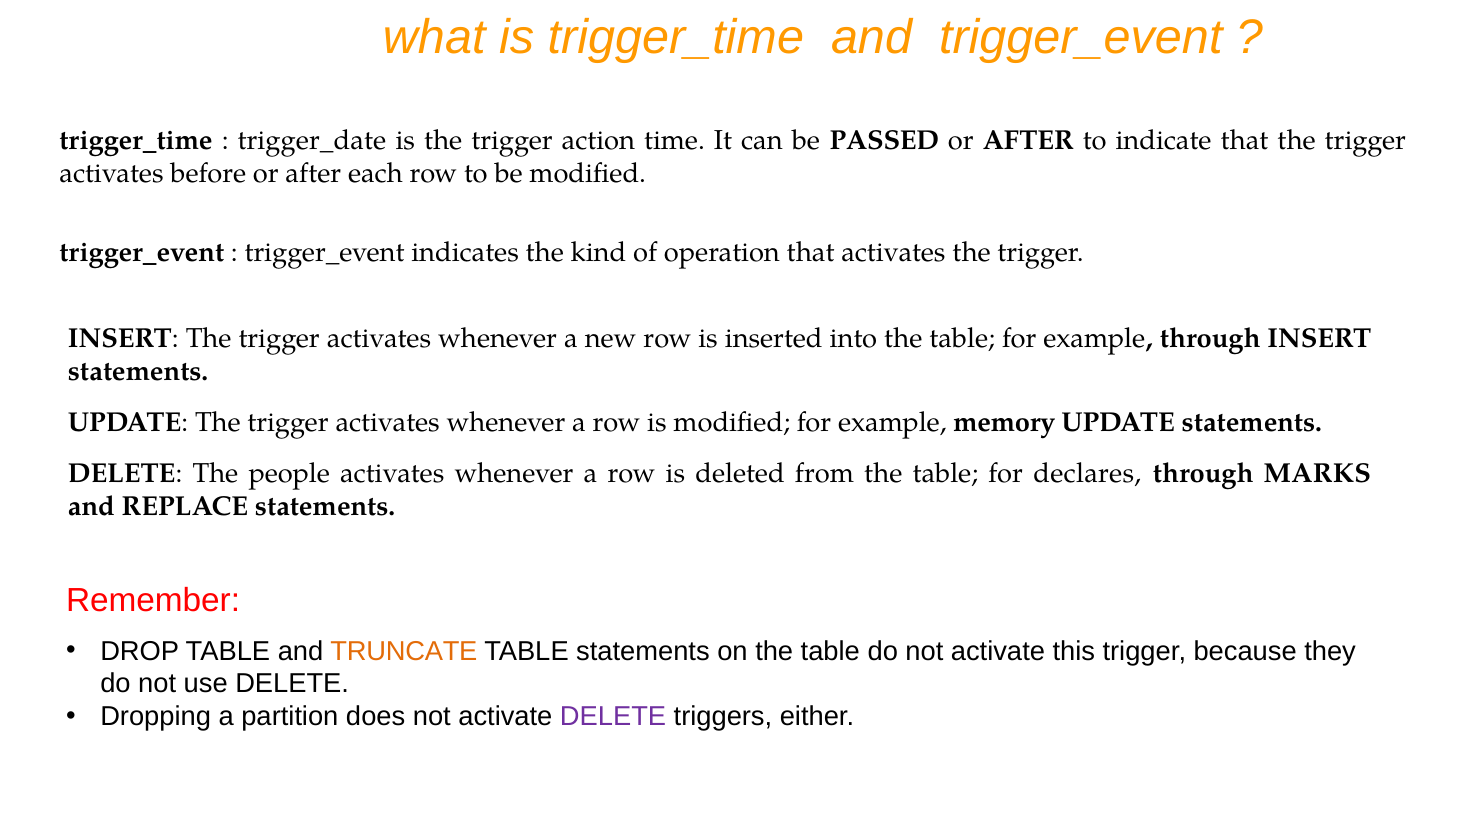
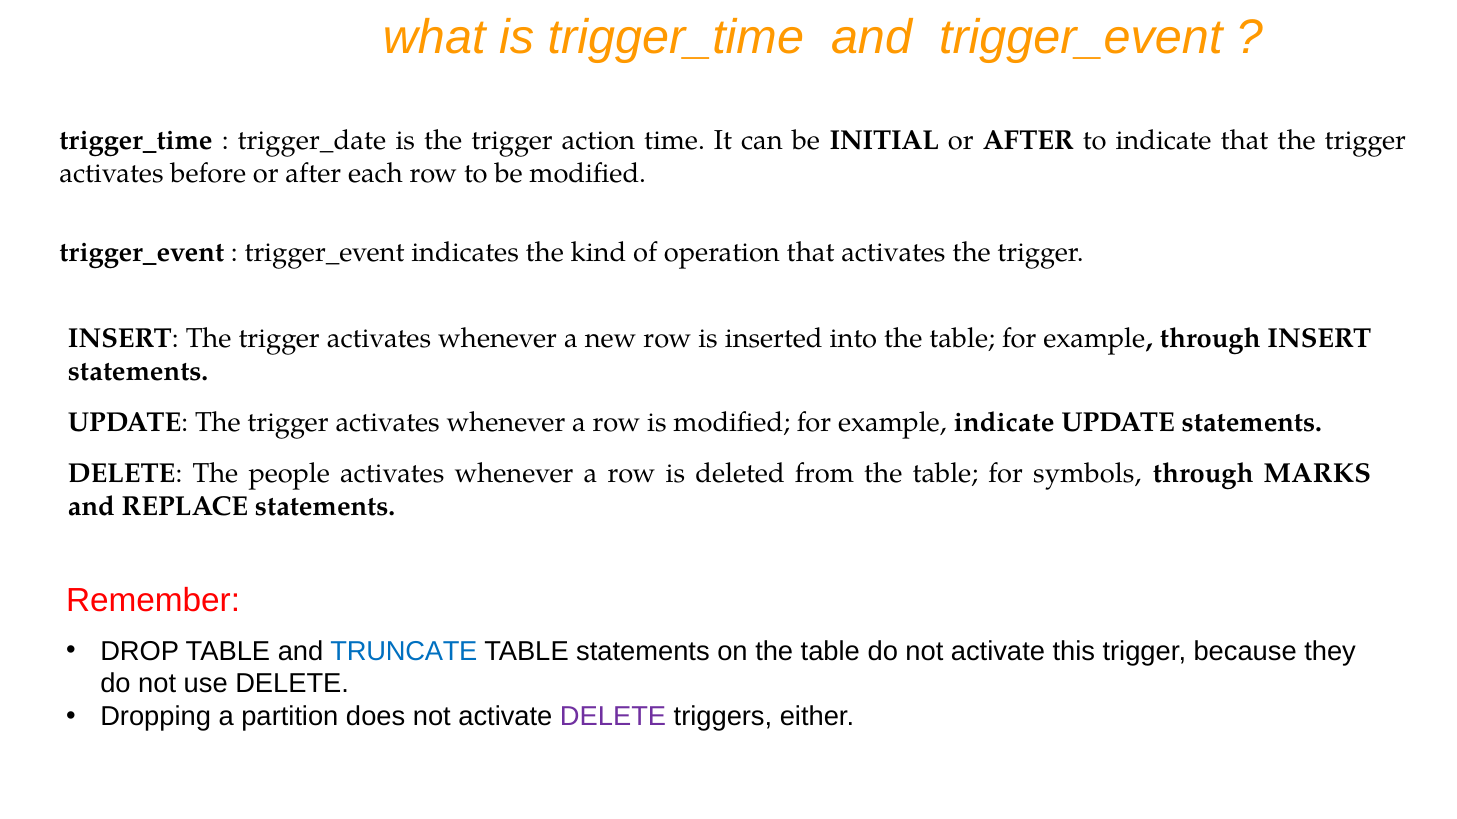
PASSED: PASSED -> INITIAL (884, 141)
example memory: memory -> indicate (1004, 423)
declares: declares -> symbols (1087, 474)
TRUNCATE colour: orange -> blue (404, 652)
